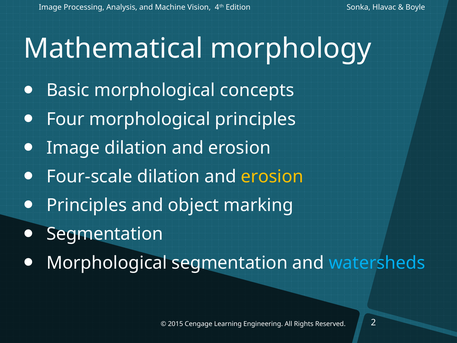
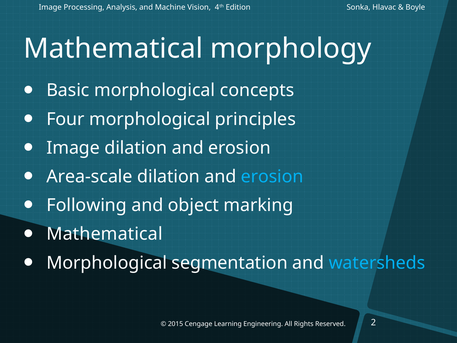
Four-scale: Four-scale -> Area-scale (90, 177)
erosion colour: yellow -> light blue (272, 177)
Principles: Principles -> Following (87, 205)
Segmentation: Segmentation -> Mathematical (105, 234)
